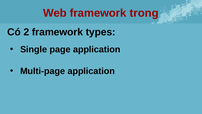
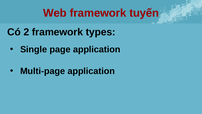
trong: trong -> tuyến (144, 13)
